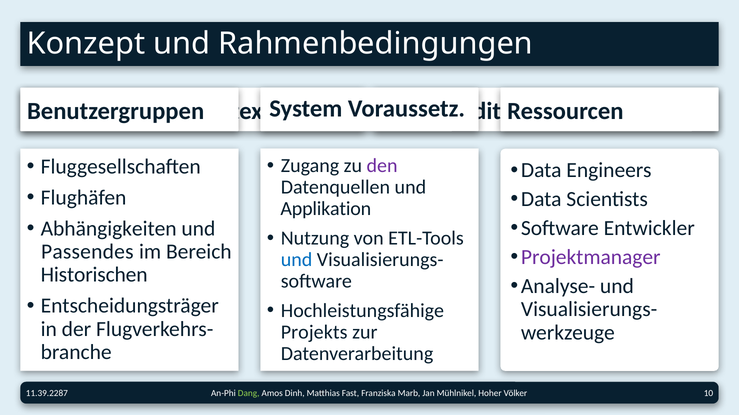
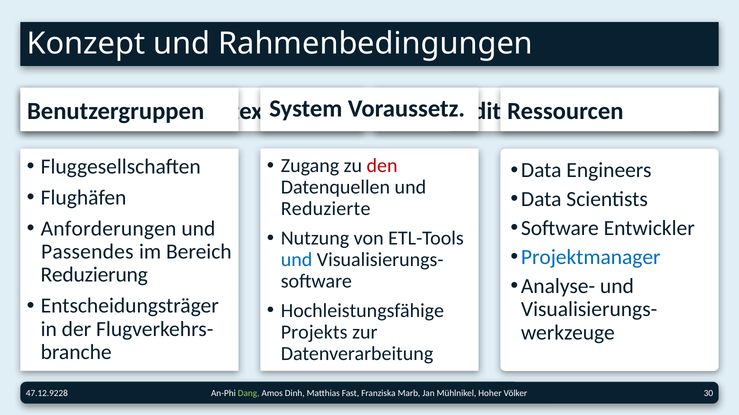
den colour: purple -> red (382, 166)
Applikation: Applikation -> Reduzierte (326, 209)
Abhängigkeiten: Abhängigkeiten -> Anforderungen (109, 229)
Projektmanager colour: purple -> blue (591, 258)
Historischen: Historischen -> Reduzierung (94, 275)
10: 10 -> 30 (708, 394)
11.39.2287: 11.39.2287 -> 47.12.9228 (47, 394)
